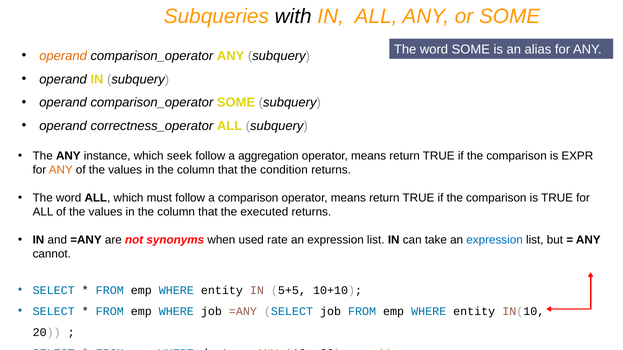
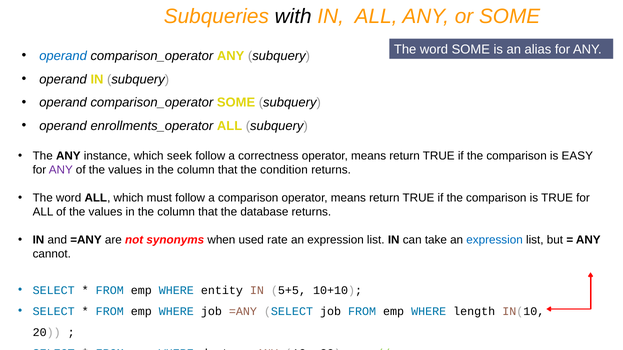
operand colour: orange -> blue (63, 56)
correctness_operator: correctness_operator -> enrollments_operator (152, 126)
aggregation: aggregation -> correctness (268, 156)
EXPR: EXPR -> EASY (577, 156)
ANY colour: orange -> purple (61, 170)
executed: executed -> database (264, 212)
entity: entity -> length (474, 312)
